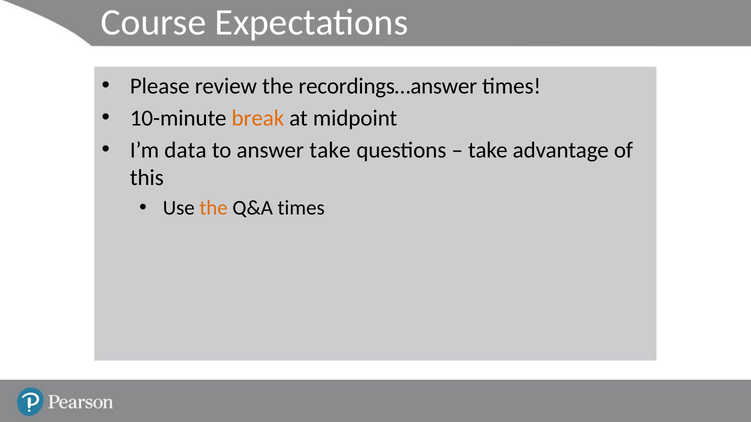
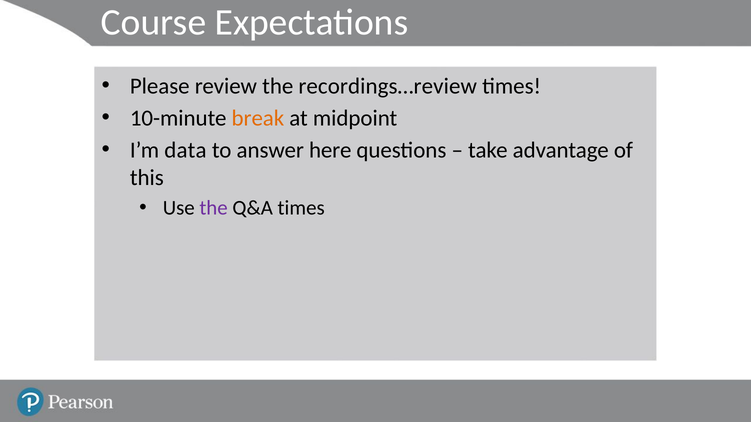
recordings…answer: recordings…answer -> recordings…review (388, 86)
answer take: take -> here (330, 150)
the colour: orange -> purple (214, 208)
